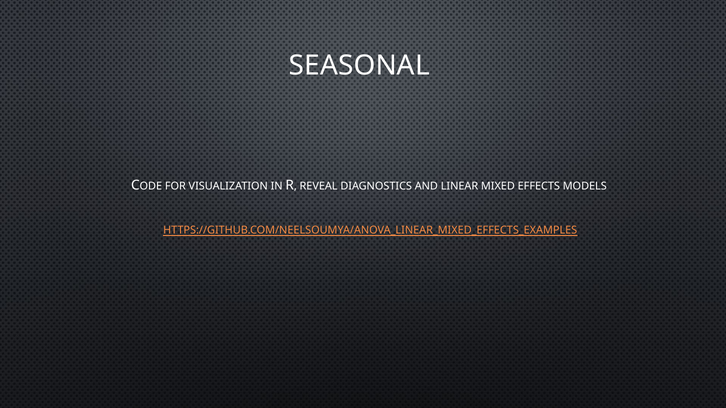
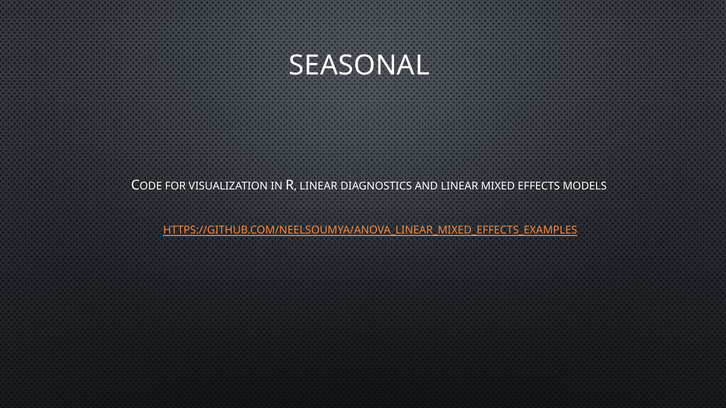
REVEAL: REVEAL -> LINEAR (319, 186)
